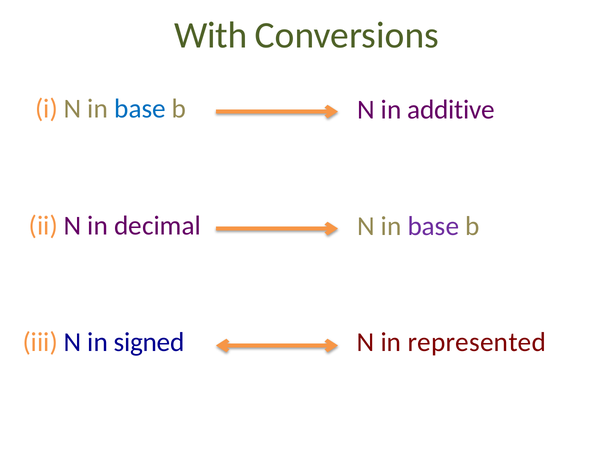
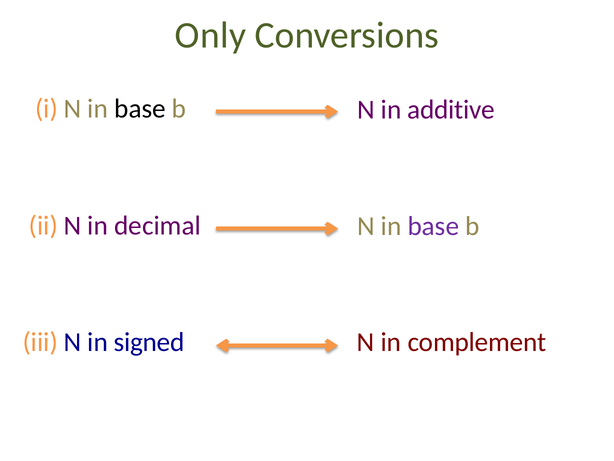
With: With -> Only (210, 35)
base colour: blue -> black (140, 108)
represented: represented -> complement (477, 342)
